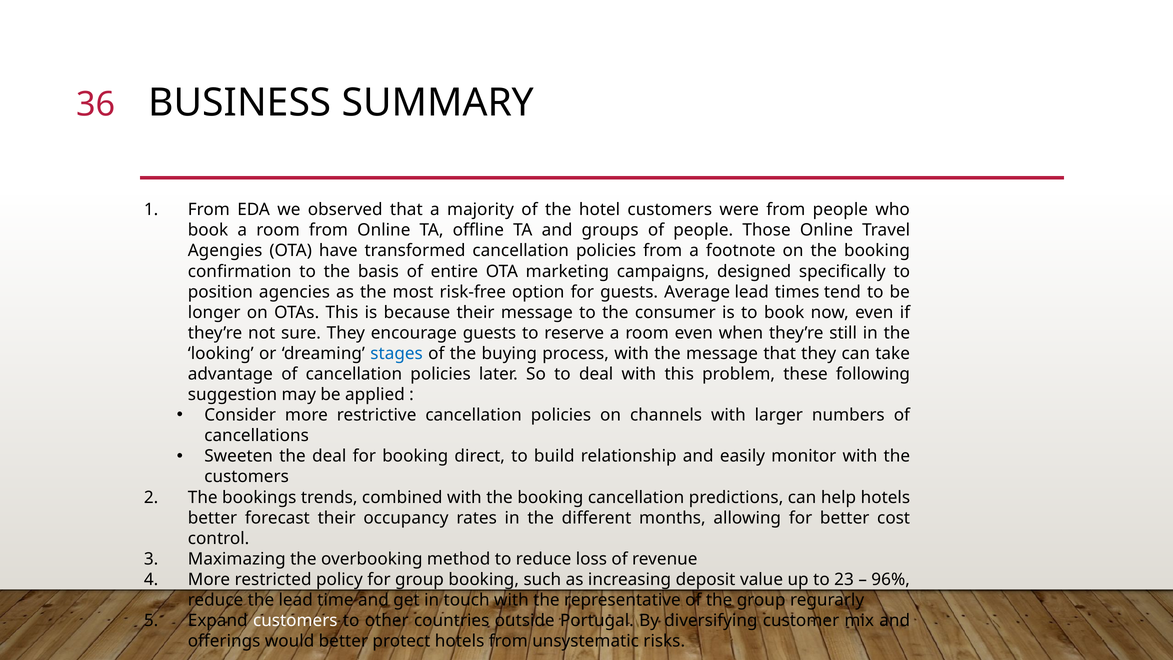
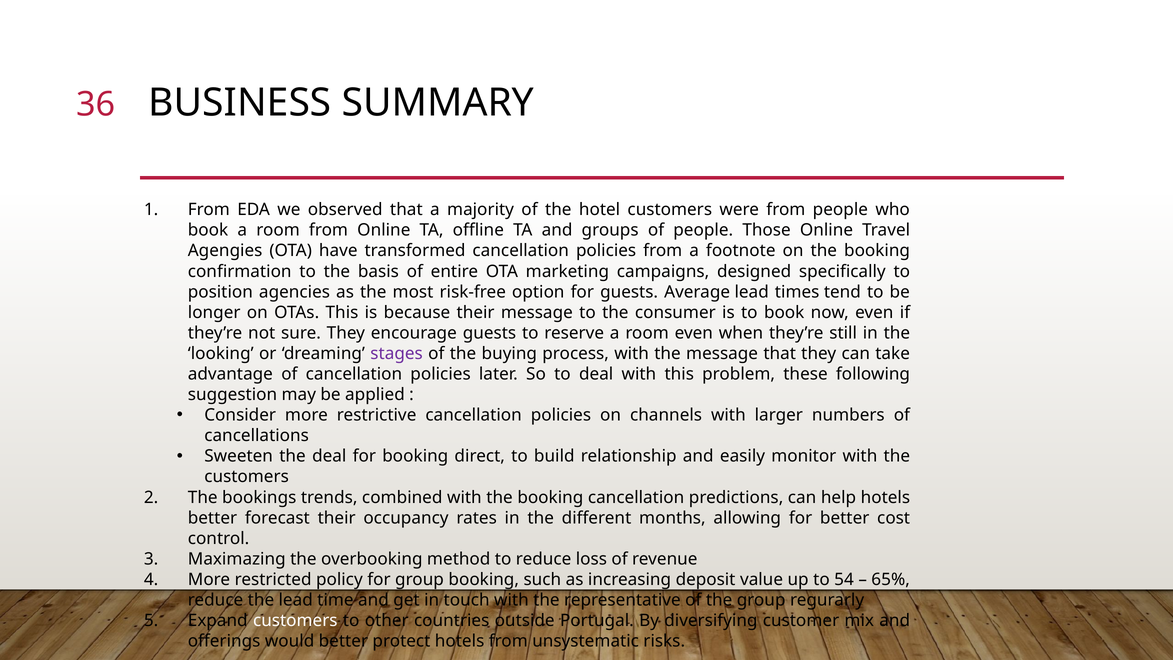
stages colour: blue -> purple (397, 353)
23: 23 -> 54 (844, 579)
96%: 96% -> 65% (891, 579)
